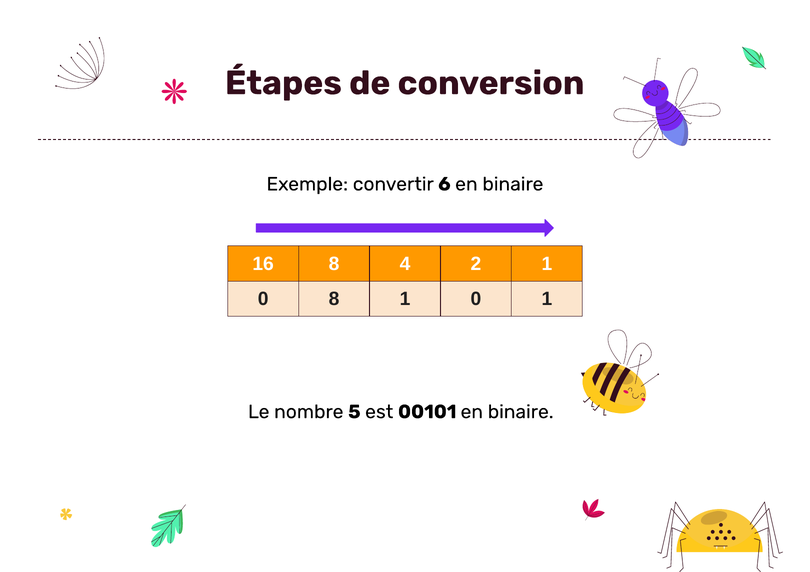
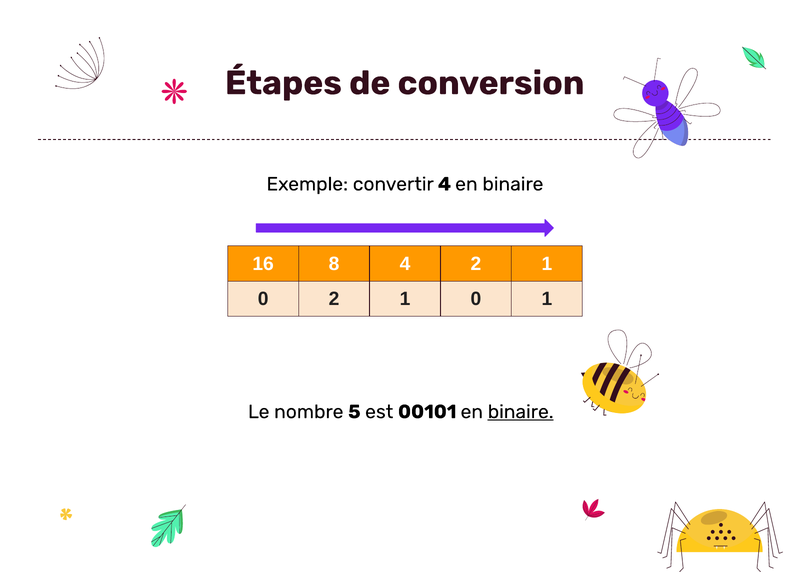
convertir 6: 6 -> 4 (444, 184)
0 8: 8 -> 2 (334, 299)
binaire underline: none -> present (521, 412)
